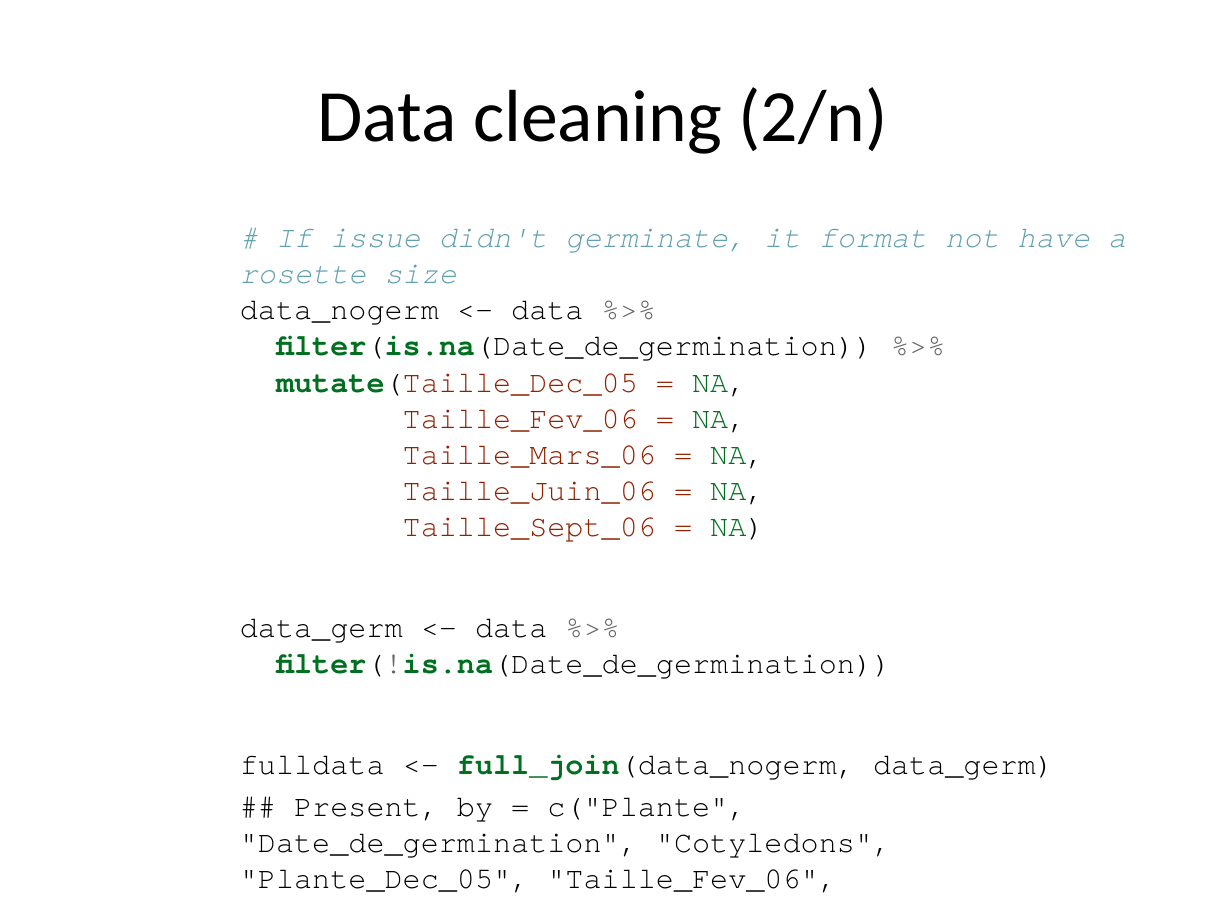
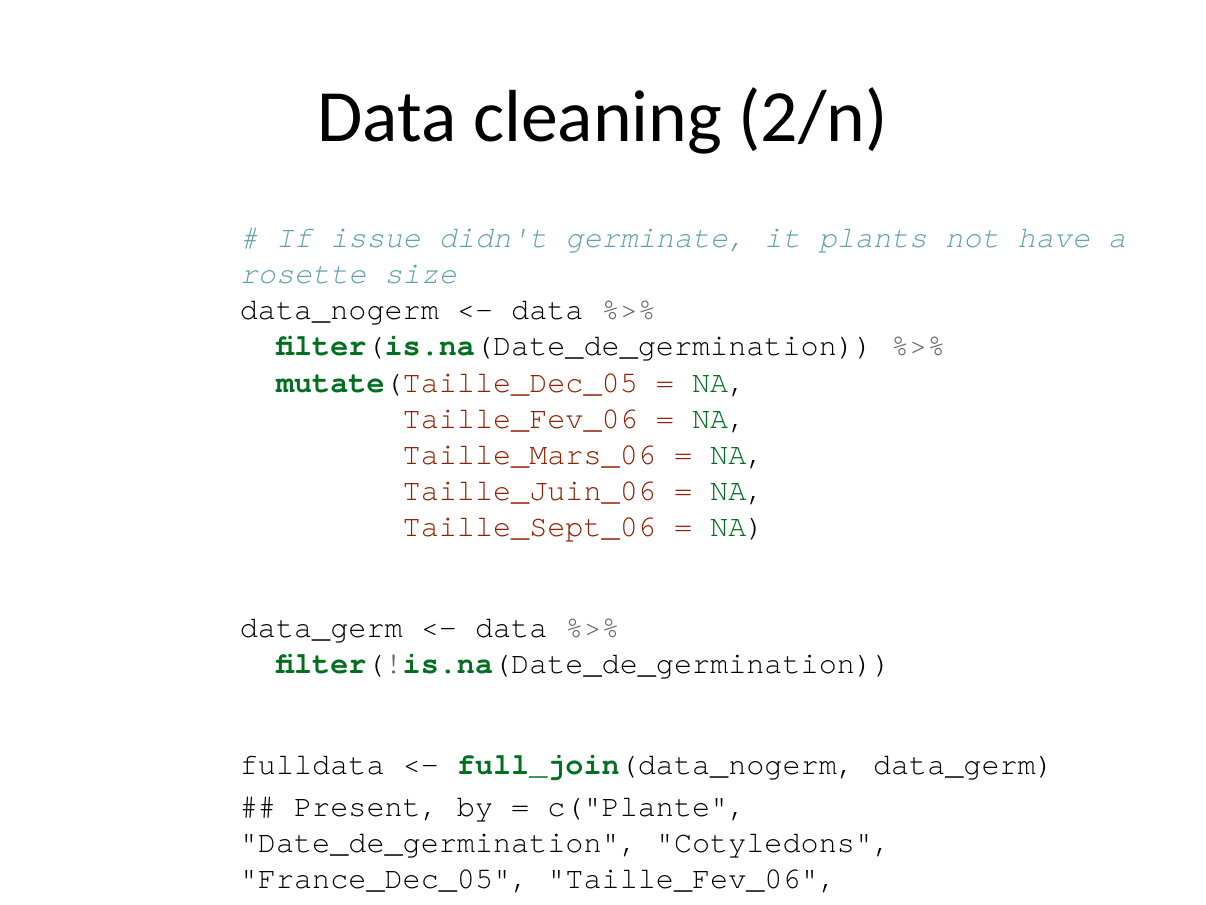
format: format -> plants (873, 237)
Plante_Dec_05: Plante_Dec_05 -> France_Dec_05 (385, 879)
